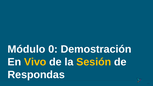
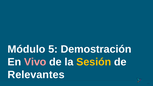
0: 0 -> 5 (53, 49)
Vivo colour: yellow -> pink (35, 62)
Respondas: Respondas -> Relevantes (36, 75)
